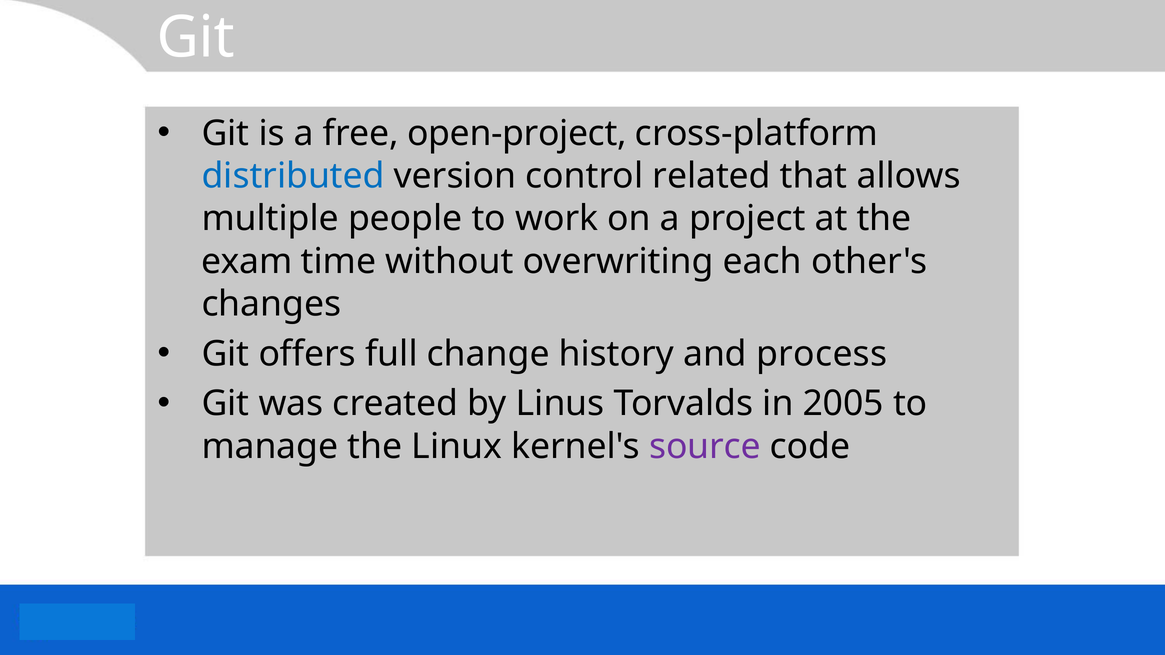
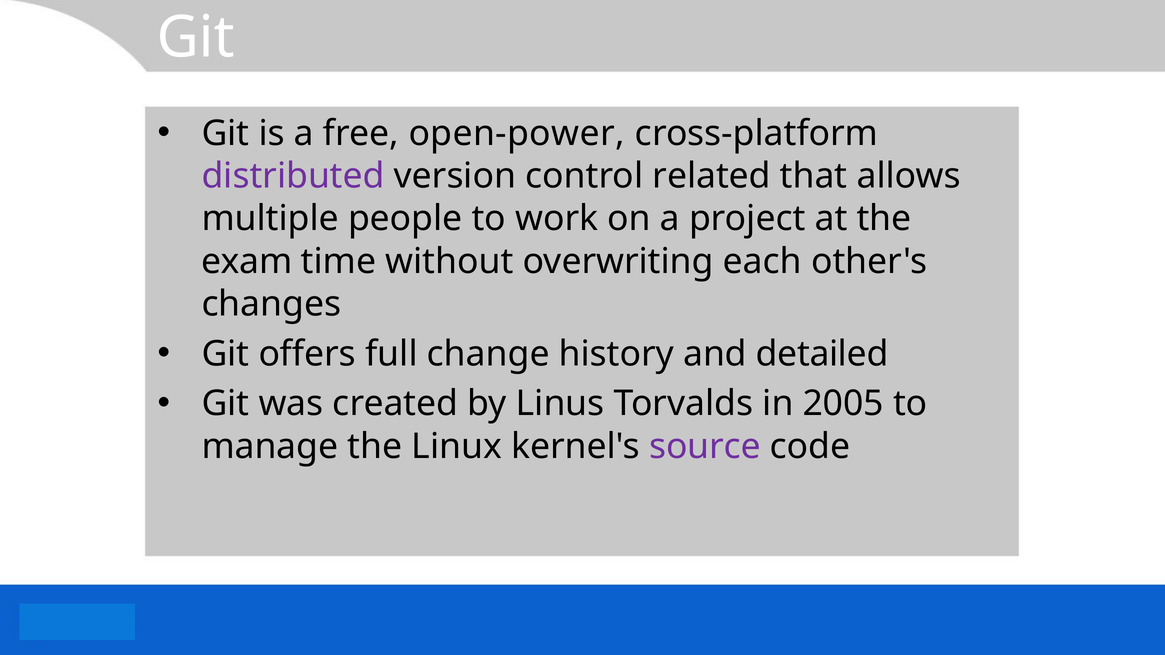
open-project: open-project -> open-power (517, 133)
distributed colour: blue -> purple (293, 176)
process: process -> detailed (822, 354)
